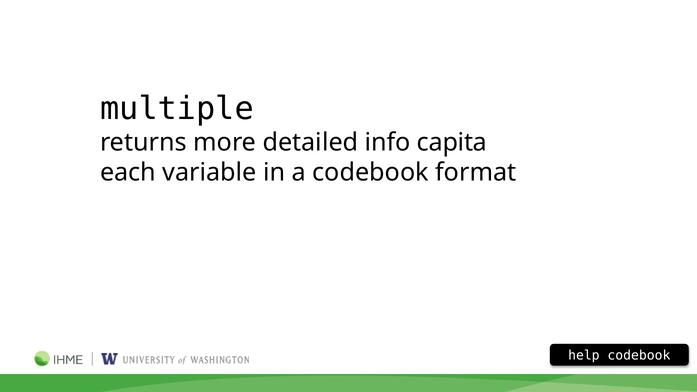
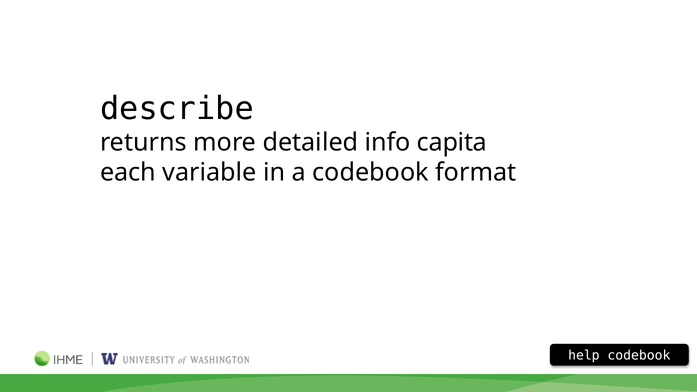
multiple: multiple -> describe (177, 109)
